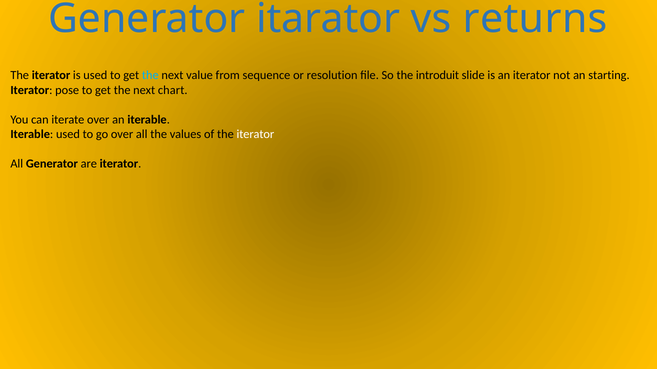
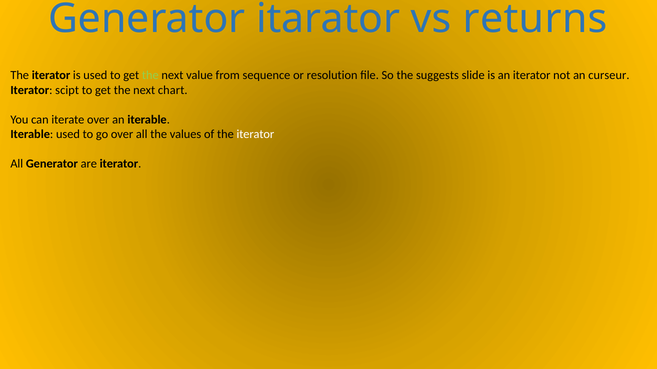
the colour: light blue -> light green (150, 75)
introduit: introduit -> suggests (437, 75)
starting: starting -> curseur (609, 75)
pose: pose -> scipt (67, 90)
